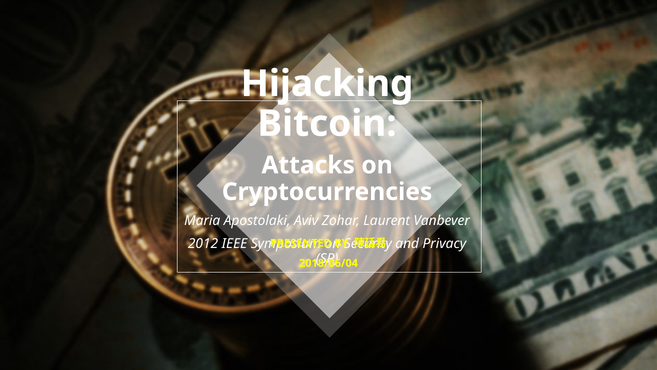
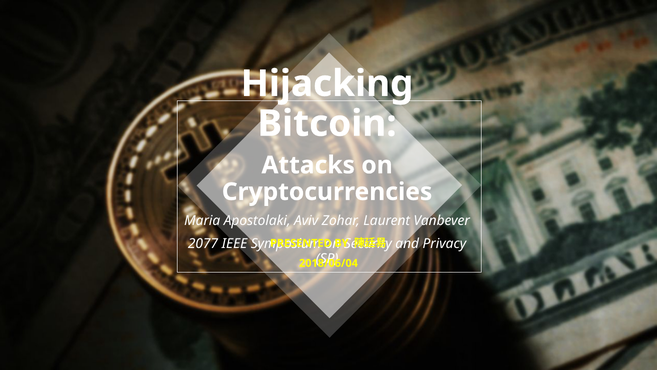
2012: 2012 -> 2077 (203, 244)
